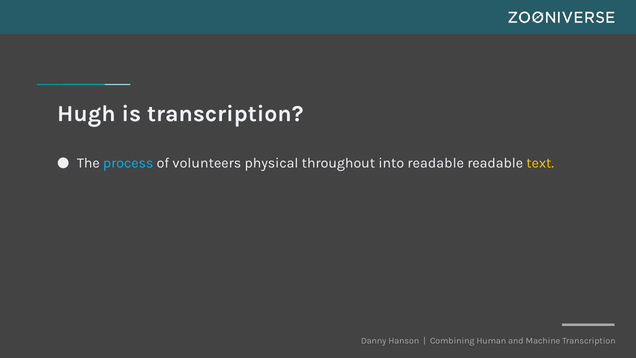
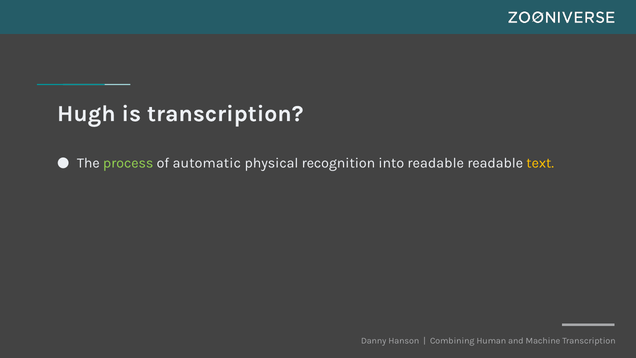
process colour: light blue -> light green (128, 163)
volunteers: volunteers -> automatic (207, 163)
throughout: throughout -> recognition (338, 163)
